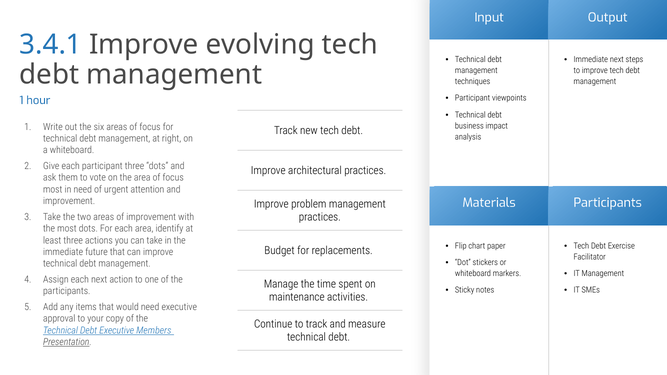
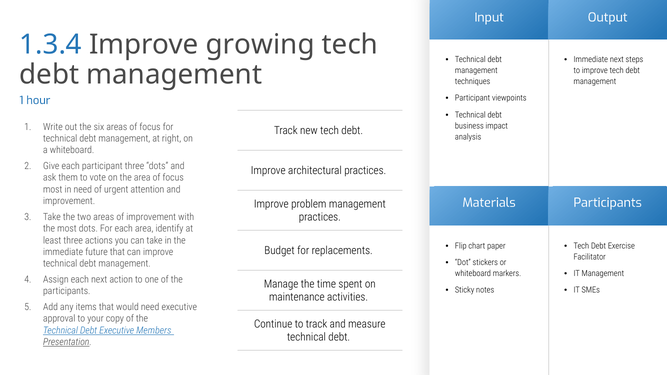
3.4.1: 3.4.1 -> 1.3.4 (51, 45)
evolving: evolving -> growing (260, 45)
